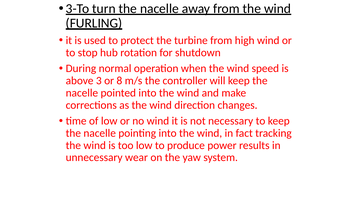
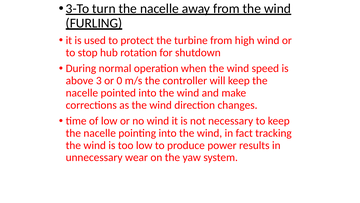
8: 8 -> 0 (119, 80)
